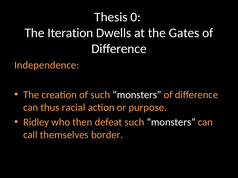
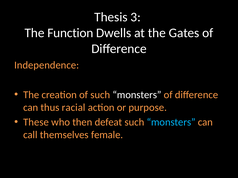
0: 0 -> 3 (136, 17)
Iteration: Iteration -> Function (70, 33)
Ridley: Ridley -> These (36, 123)
monsters colour: white -> light blue (171, 123)
border: border -> female (107, 135)
